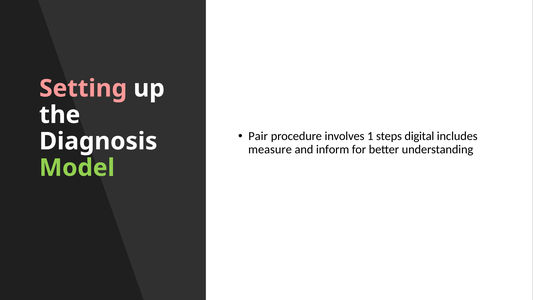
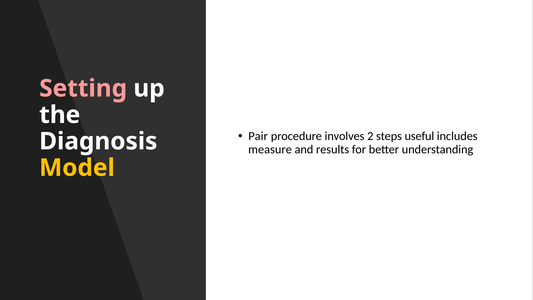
1: 1 -> 2 (370, 136)
digital: digital -> useful (419, 136)
inform: inform -> results (333, 149)
Model colour: light green -> yellow (77, 168)
